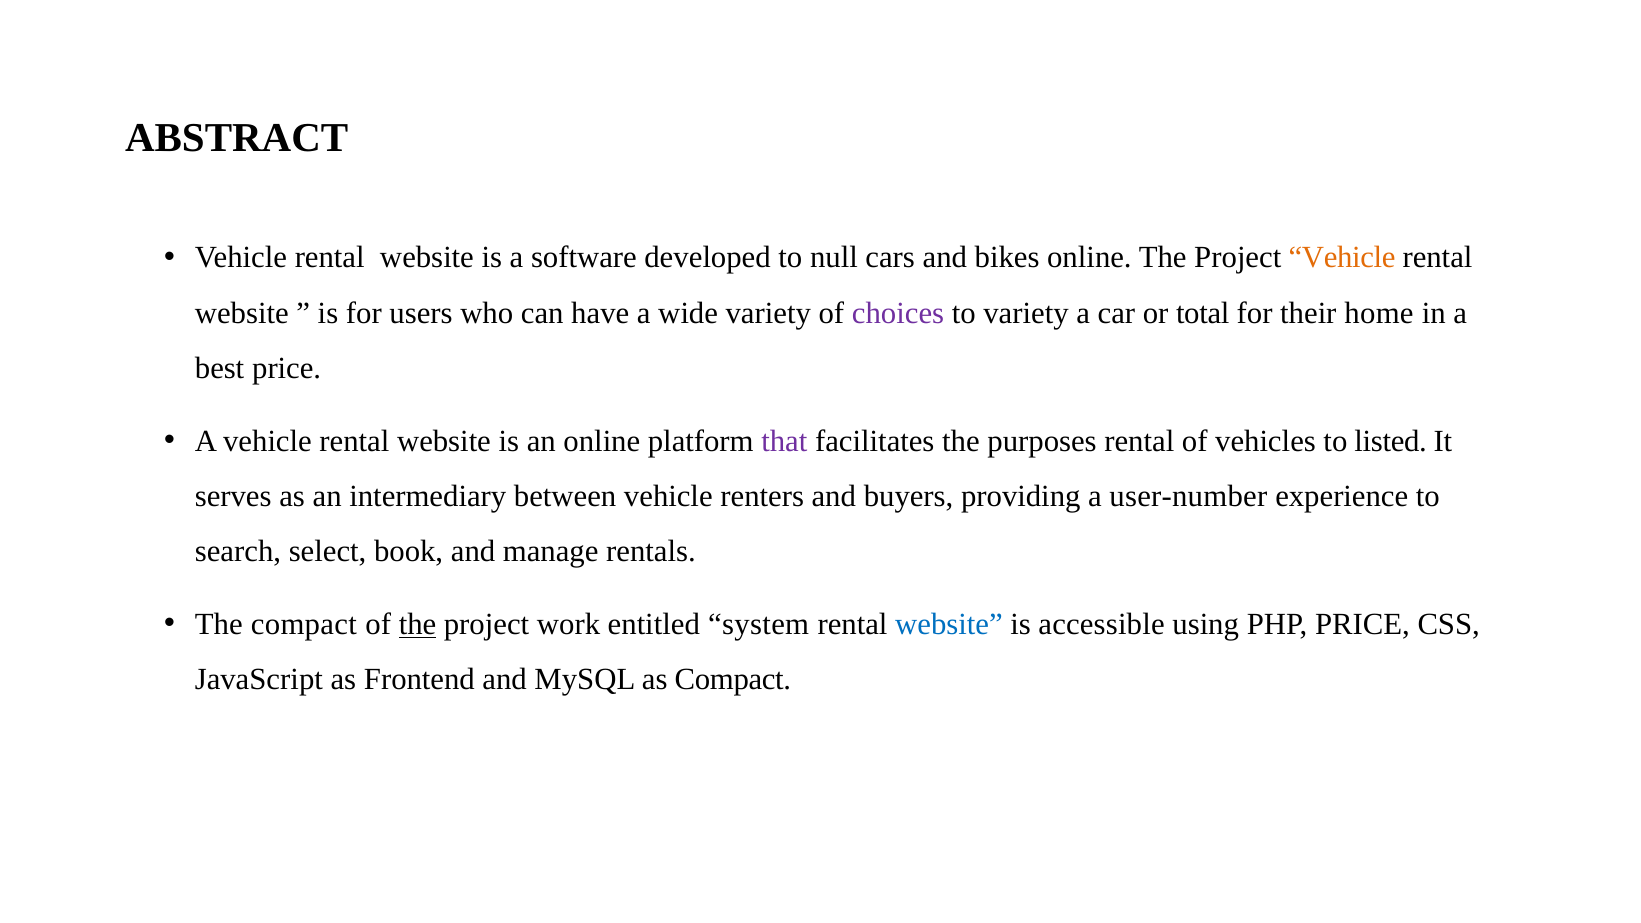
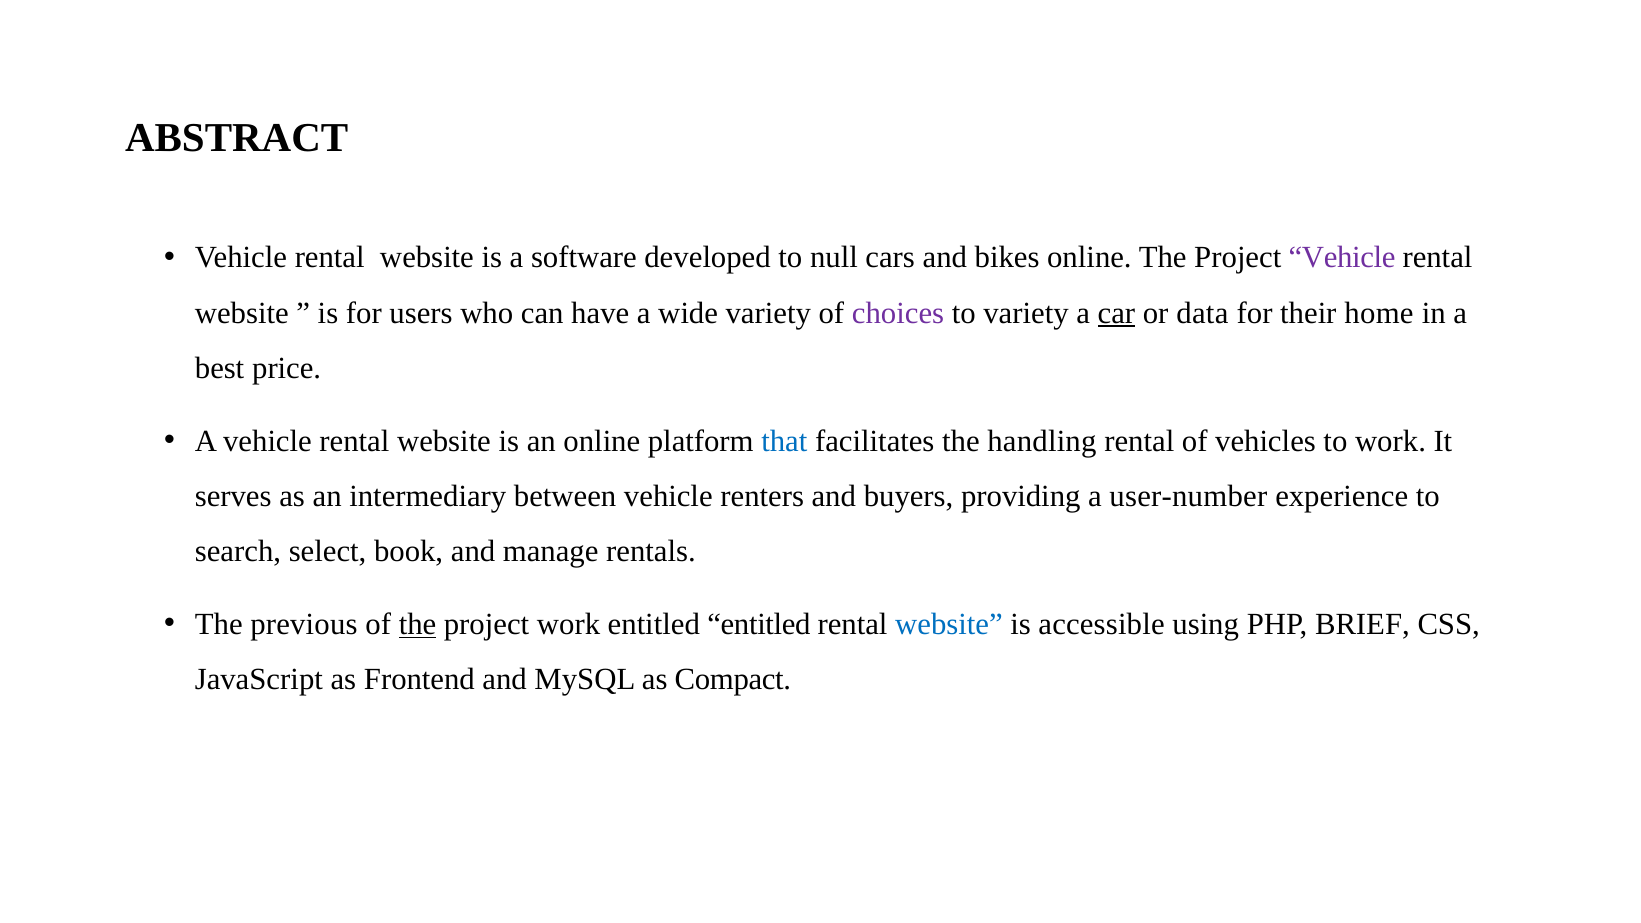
Vehicle colour: orange -> purple (1342, 258)
car underline: none -> present (1116, 313)
total: total -> data (1202, 313)
that colour: purple -> blue (784, 441)
purposes: purposes -> handling (1042, 441)
to listed: listed -> work (1390, 441)
The compact: compact -> previous (304, 624)
entitled system: system -> entitled (759, 624)
PHP PRICE: PRICE -> BRIEF (1362, 624)
